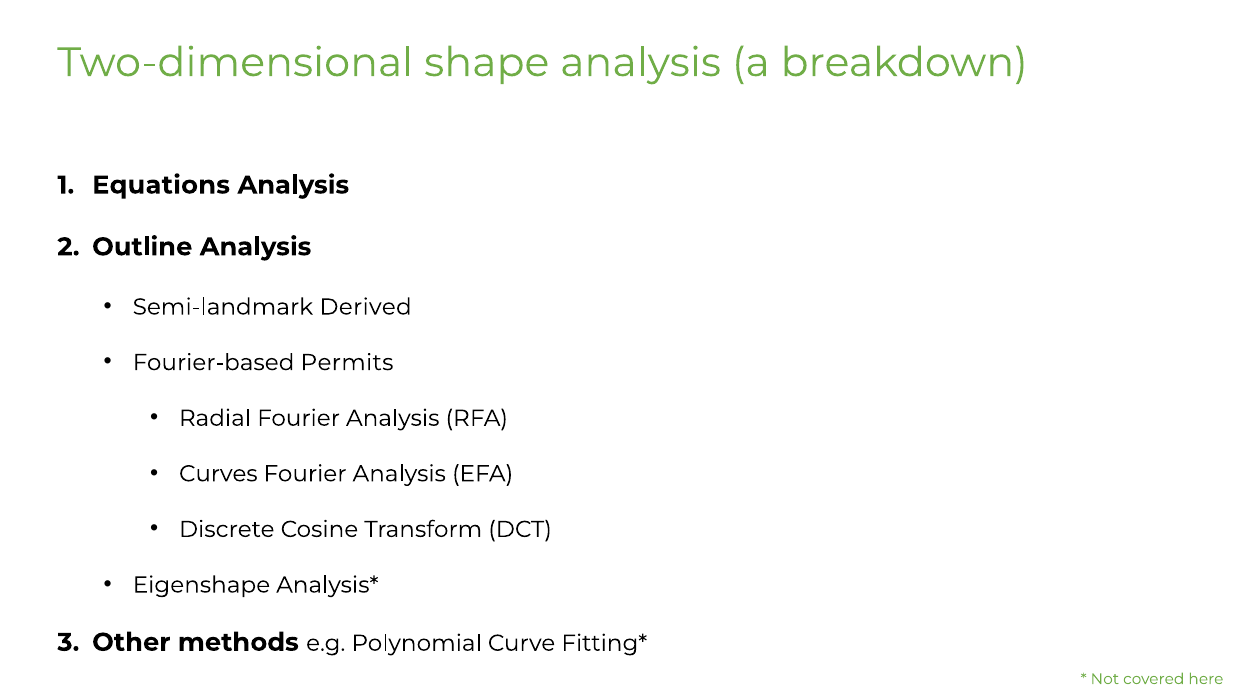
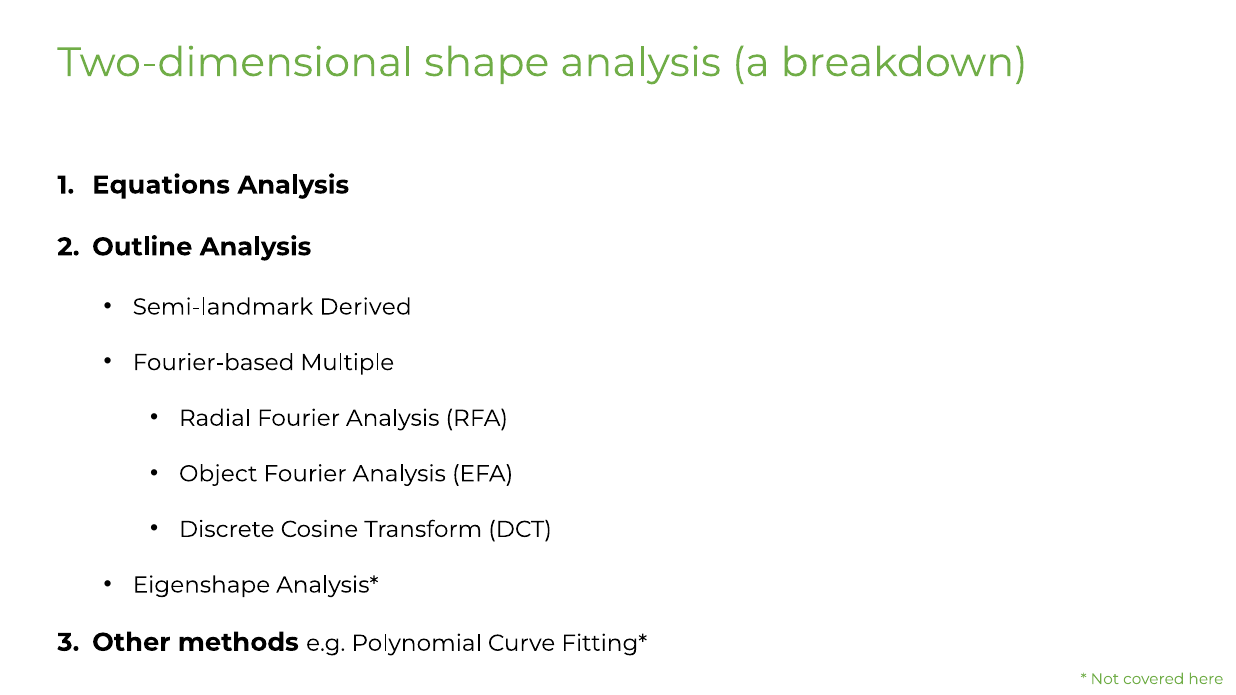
Permits: Permits -> Multiple (347, 363)
Curves: Curves -> Object (218, 474)
